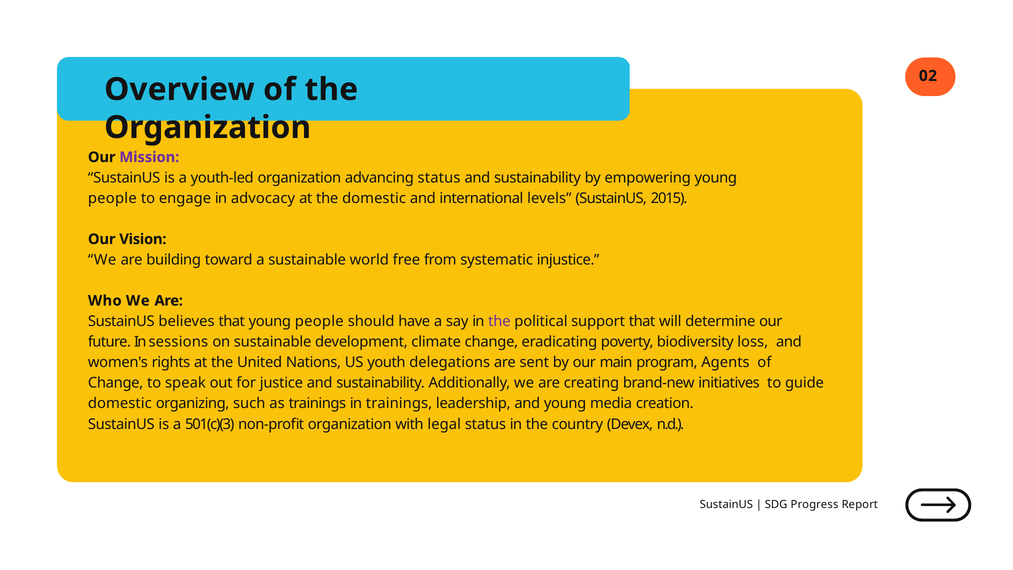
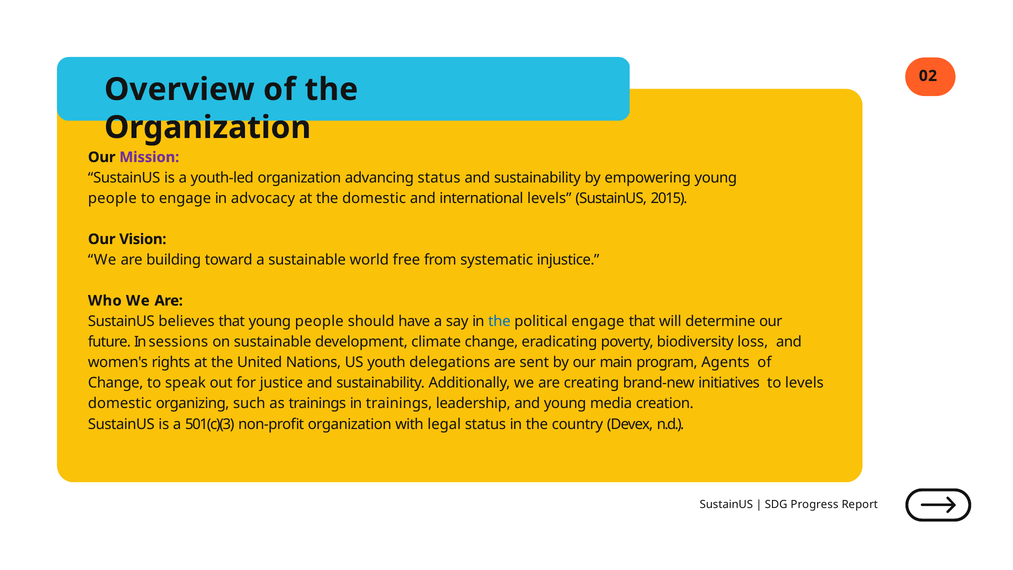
the colour: purple -> blue (499, 321)
political support: support -> engage (598, 321)
to guide: guide -> levels (804, 383)
